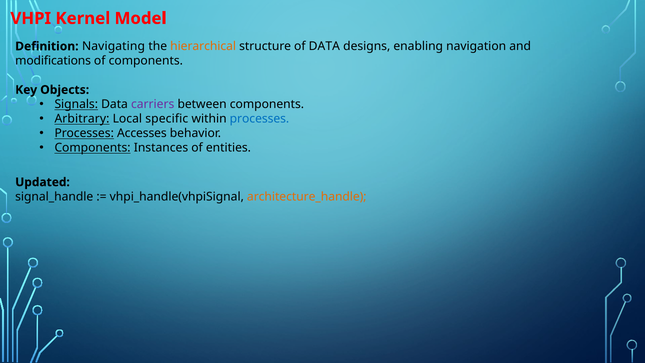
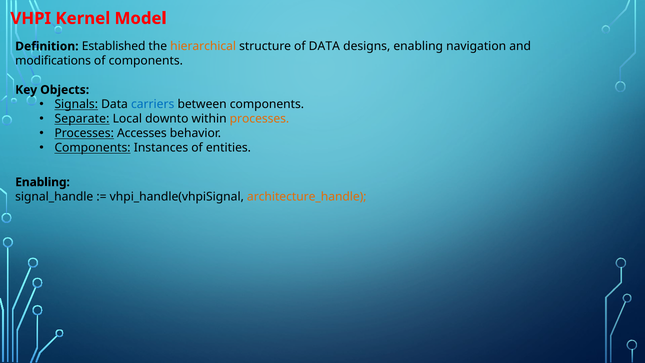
Navigating: Navigating -> Established (114, 46)
carriers colour: purple -> blue (153, 104)
Arbitrary: Arbitrary -> Separate (82, 119)
specific: specific -> downto (167, 119)
processes colour: blue -> orange (259, 119)
Updated: Updated -> Enabling (43, 182)
